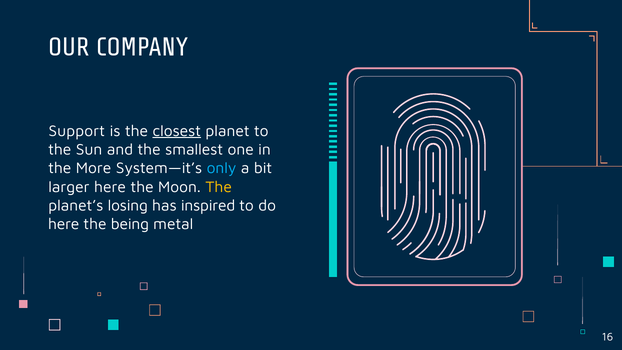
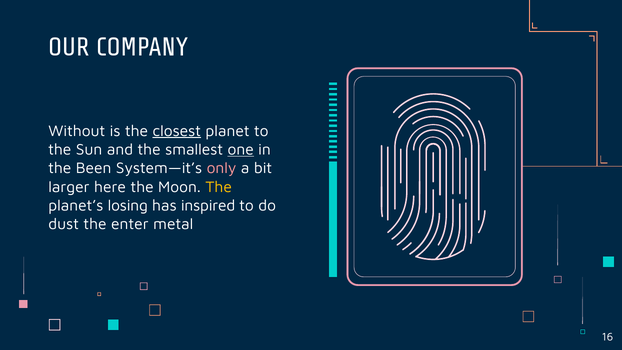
Support: Support -> Without (77, 131)
one underline: none -> present (241, 150)
More: More -> Been (94, 168)
only colour: light blue -> pink (221, 168)
here: here -> dust (64, 224)
being: being -> enter (130, 224)
